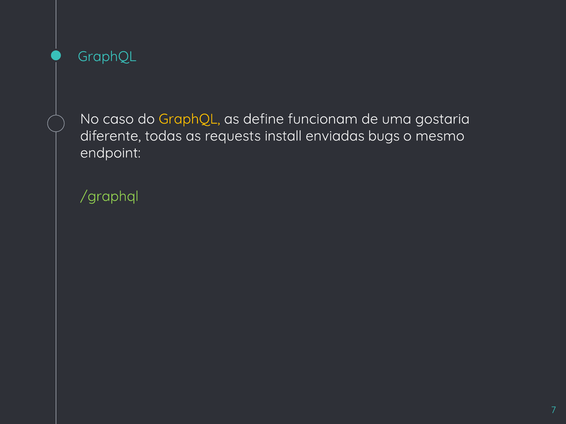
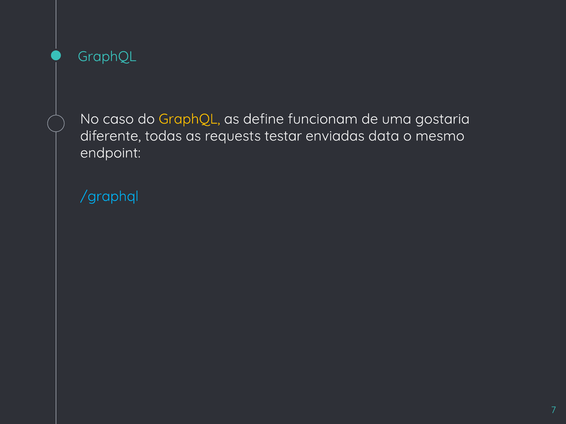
install: install -> testar (283, 136)
bugs: bugs -> data (384, 136)
/graphql colour: light green -> light blue (109, 197)
